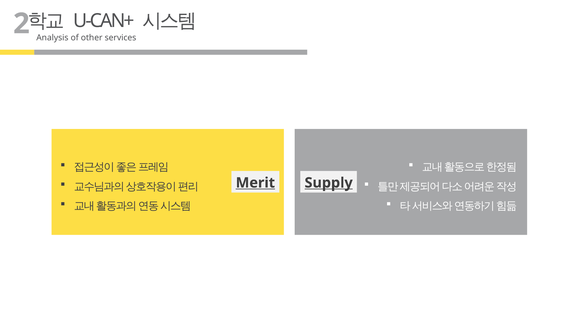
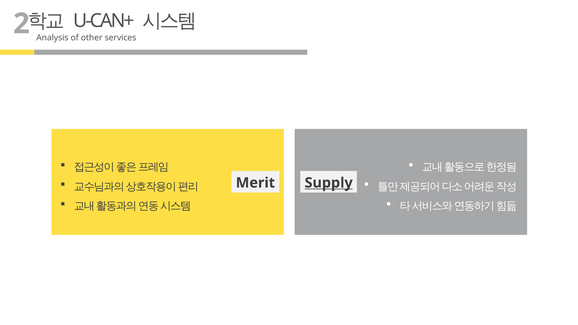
Merit underline: present -> none (255, 183)
